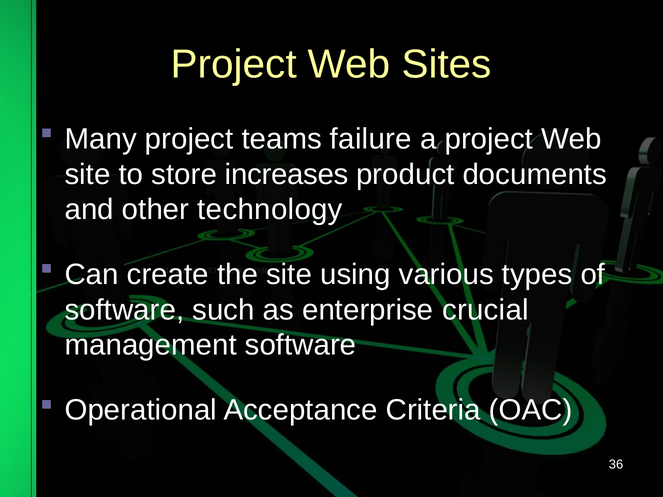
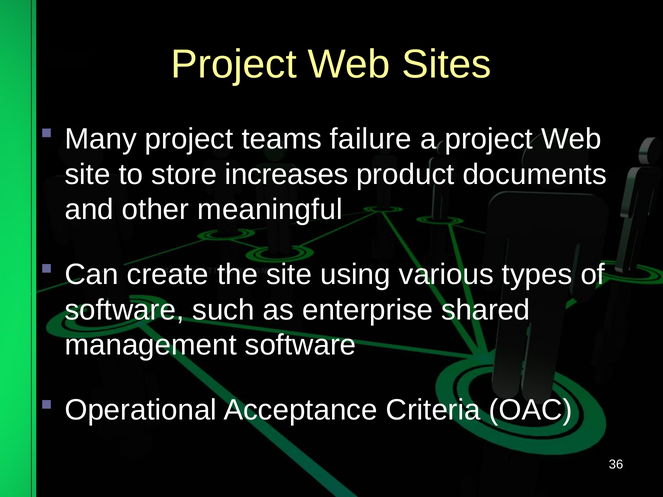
technology: technology -> meaningful (270, 210)
crucial: crucial -> shared (486, 310)
